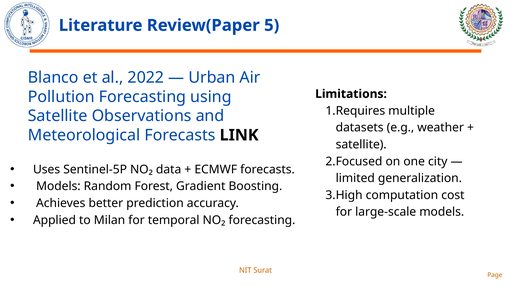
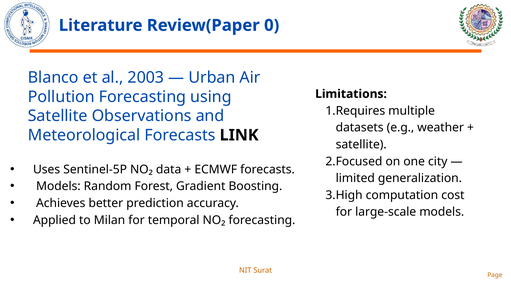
5: 5 -> 0 (272, 25)
2022: 2022 -> 2003 (146, 78)
